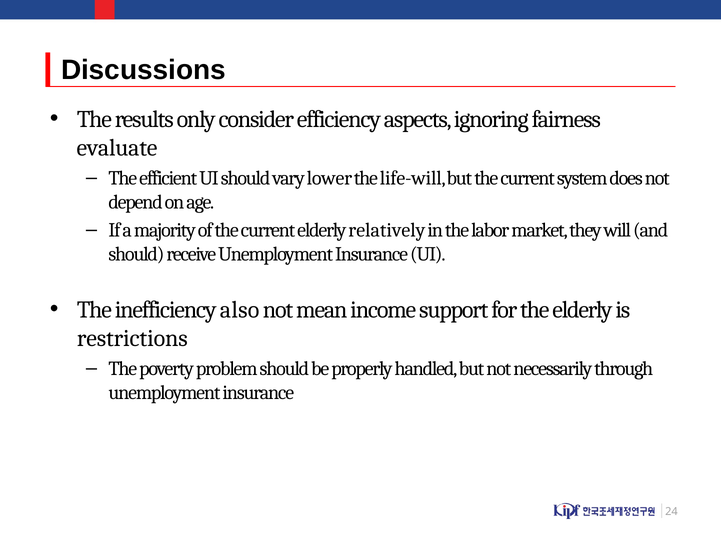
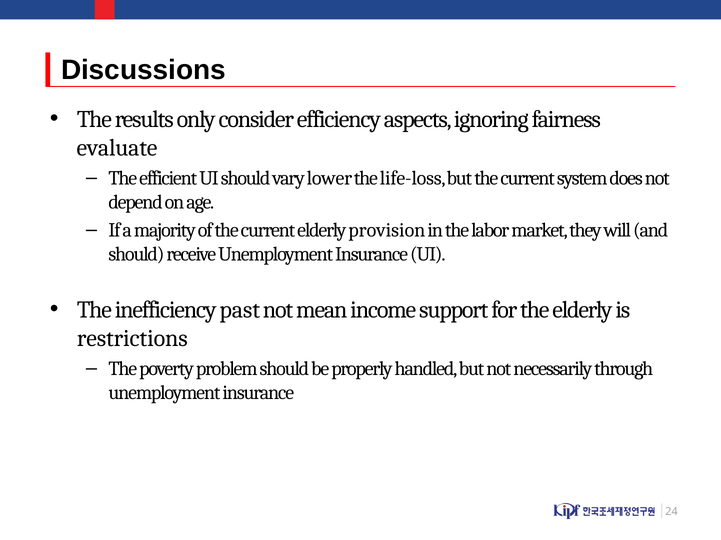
life-will: life-will -> life-loss (413, 178)
relatively: relatively -> provision (387, 230)
also: also -> past (240, 310)
